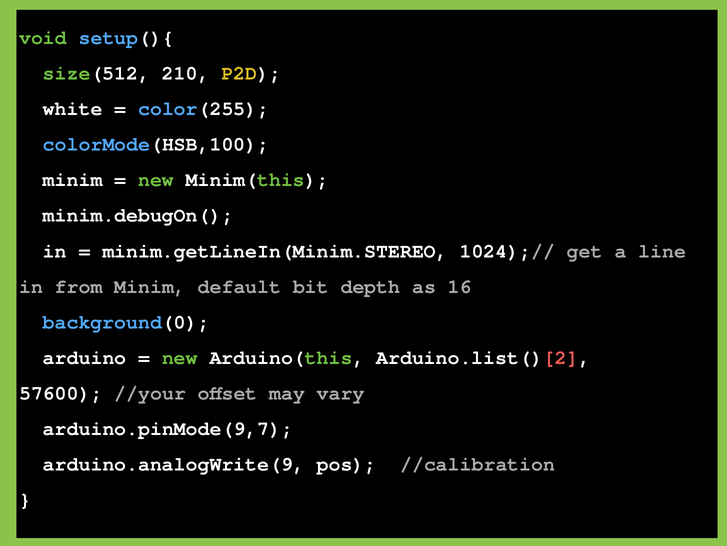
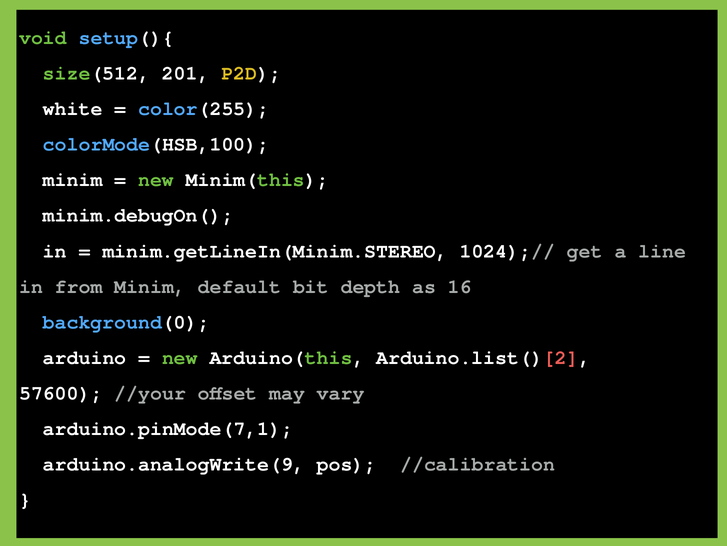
210: 210 -> 201 (186, 73)
arduino.pinMode(9,7: arduino.pinMode(9,7 -> arduino.pinMode(7,1 (168, 428)
